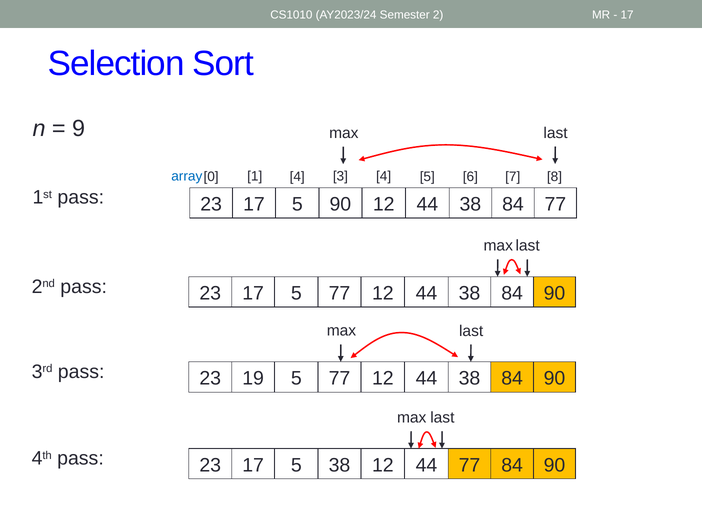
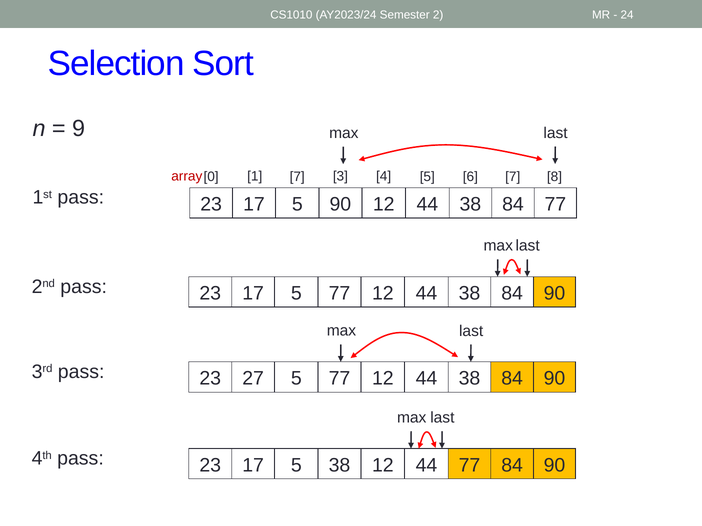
17: 17 -> 24 (627, 15)
array colour: blue -> red (187, 177)
1 4: 4 -> 7 (297, 177)
19: 19 -> 27 (253, 379)
